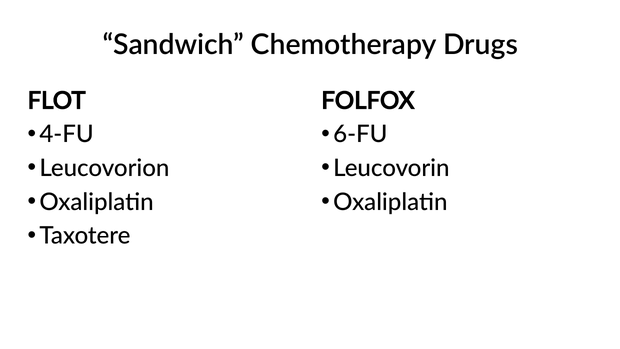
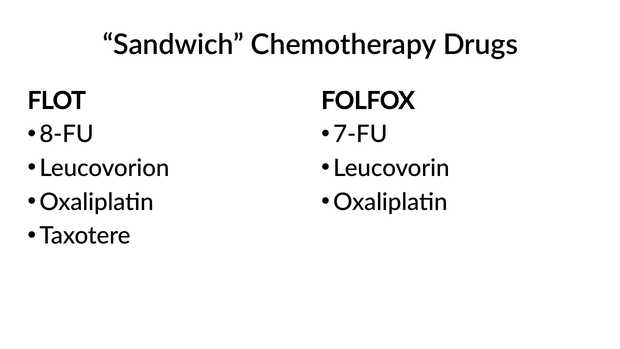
4-FU: 4-FU -> 8-FU (67, 134)
6-FU: 6-FU -> 7-FU (360, 134)
